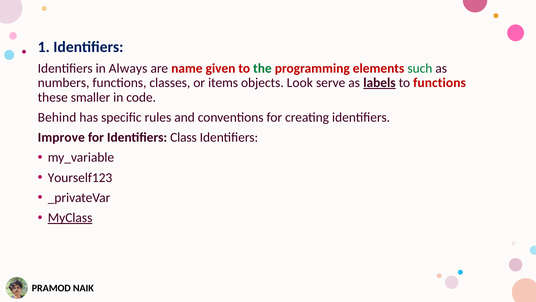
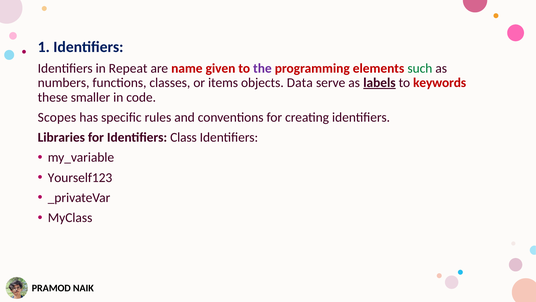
Always: Always -> Repeat (128, 68)
the colour: green -> purple (262, 68)
Look: Look -> Data (300, 83)
to functions: functions -> keywords (440, 83)
Behind: Behind -> Scopes (57, 117)
Improve: Improve -> Libraries (61, 137)
MyClass underline: present -> none (70, 217)
